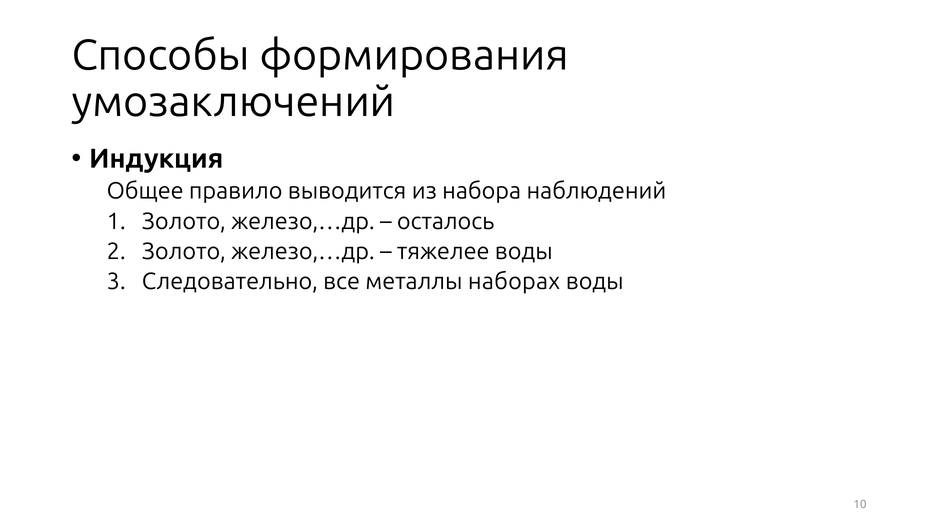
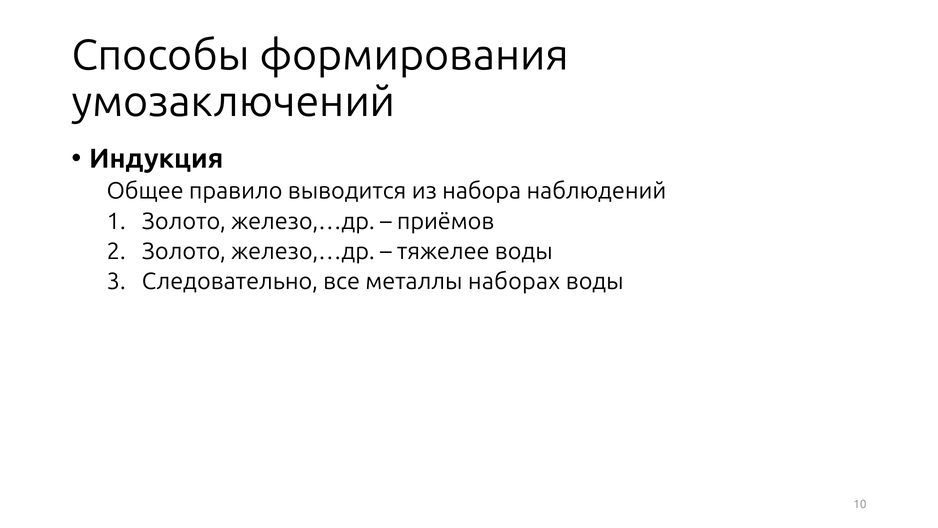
осталось: осталось -> приёмов (446, 221)
